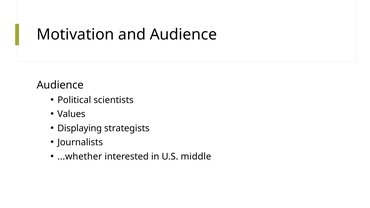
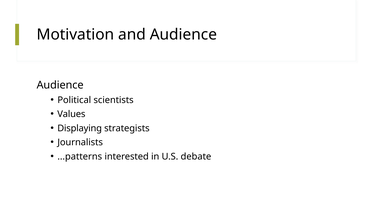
...whether: ...whether -> ...patterns (80, 157)
middle: middle -> debate (196, 157)
